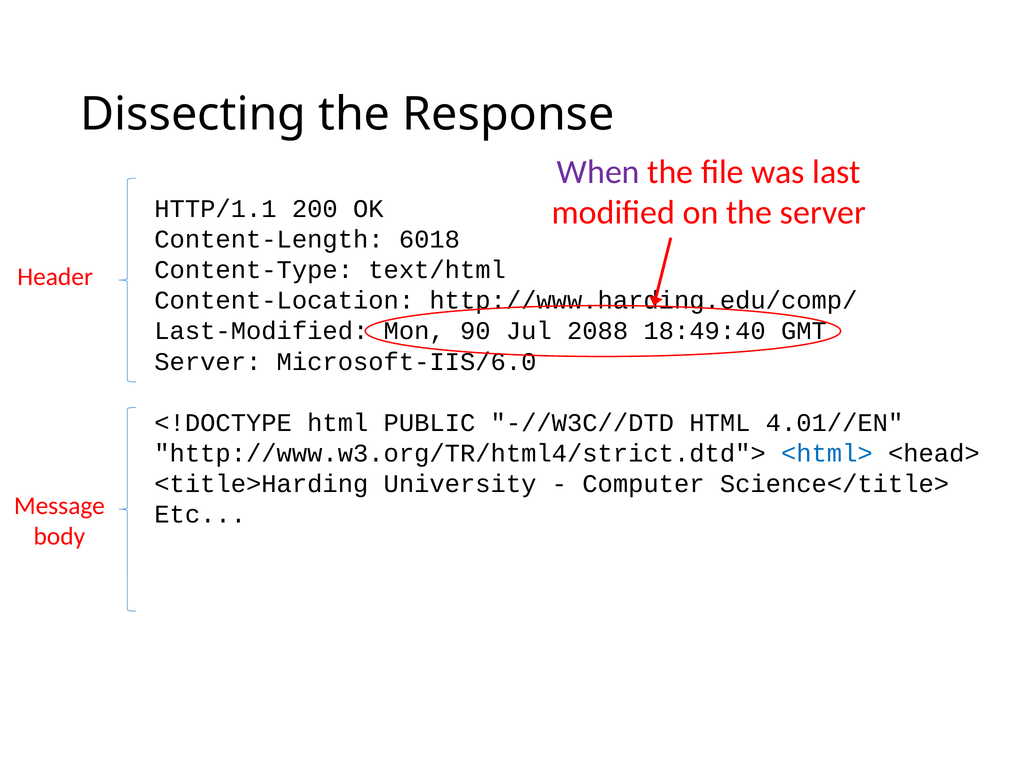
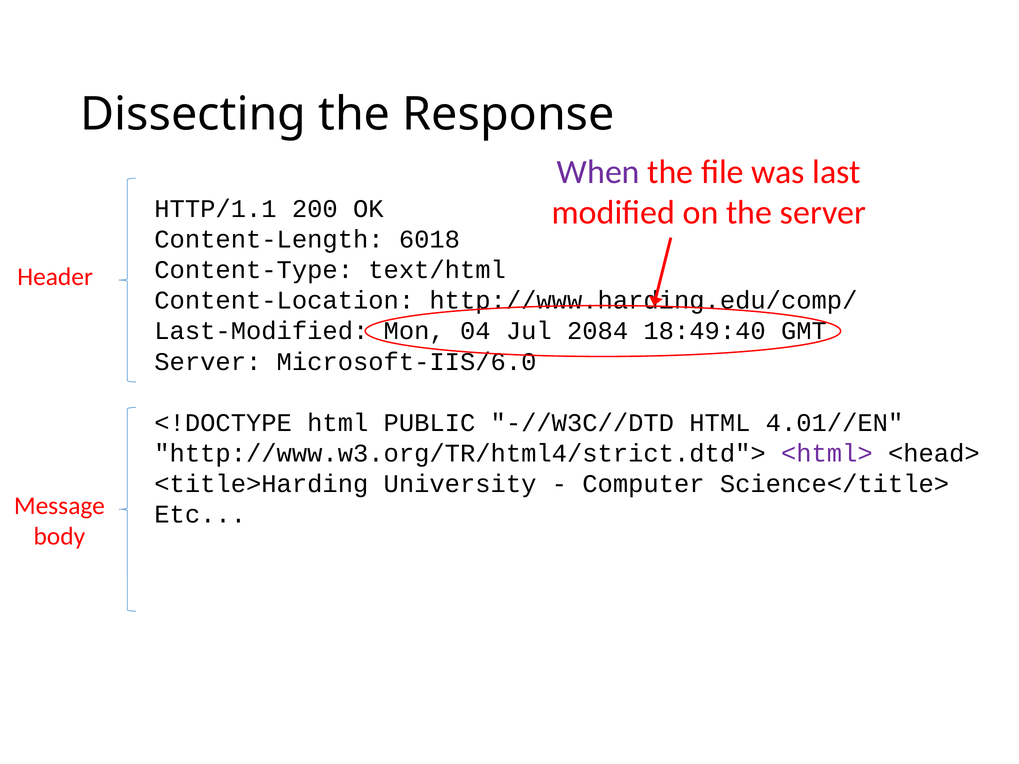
90: 90 -> 04 (475, 331)
2088: 2088 -> 2084 (598, 331)
<html> colour: blue -> purple (827, 453)
